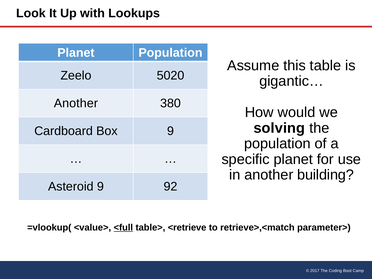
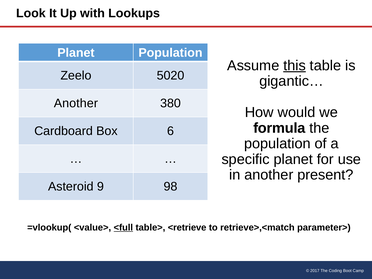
this underline: none -> present (295, 66)
solving: solving -> formula (279, 128)
Box 9: 9 -> 6 (170, 131)
building: building -> present (325, 175)
92: 92 -> 98 (171, 187)
